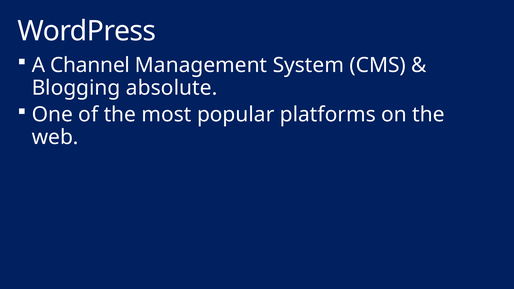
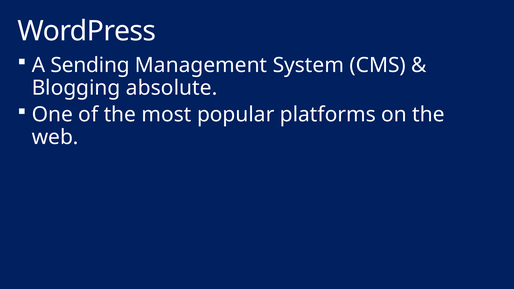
Channel: Channel -> Sending (90, 65)
